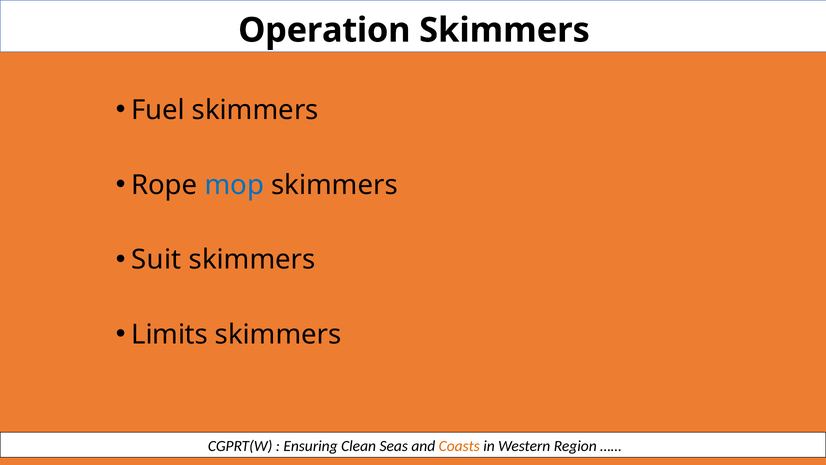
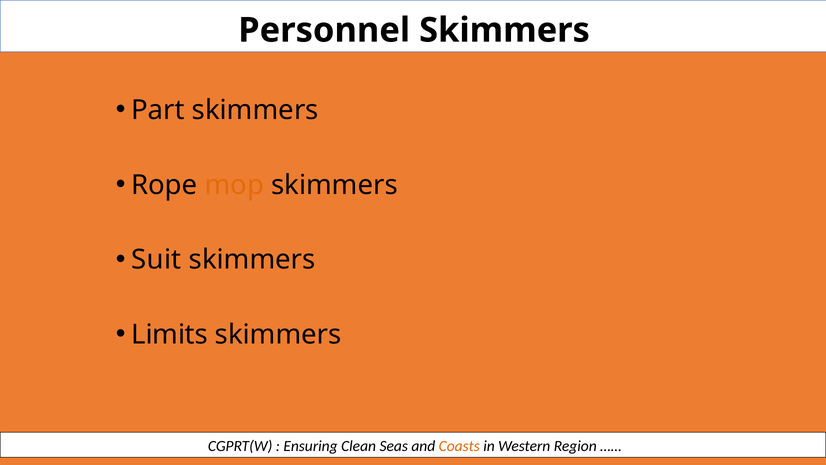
Operation: Operation -> Personnel (324, 30)
Fuel: Fuel -> Part (158, 110)
mop colour: blue -> orange (234, 185)
